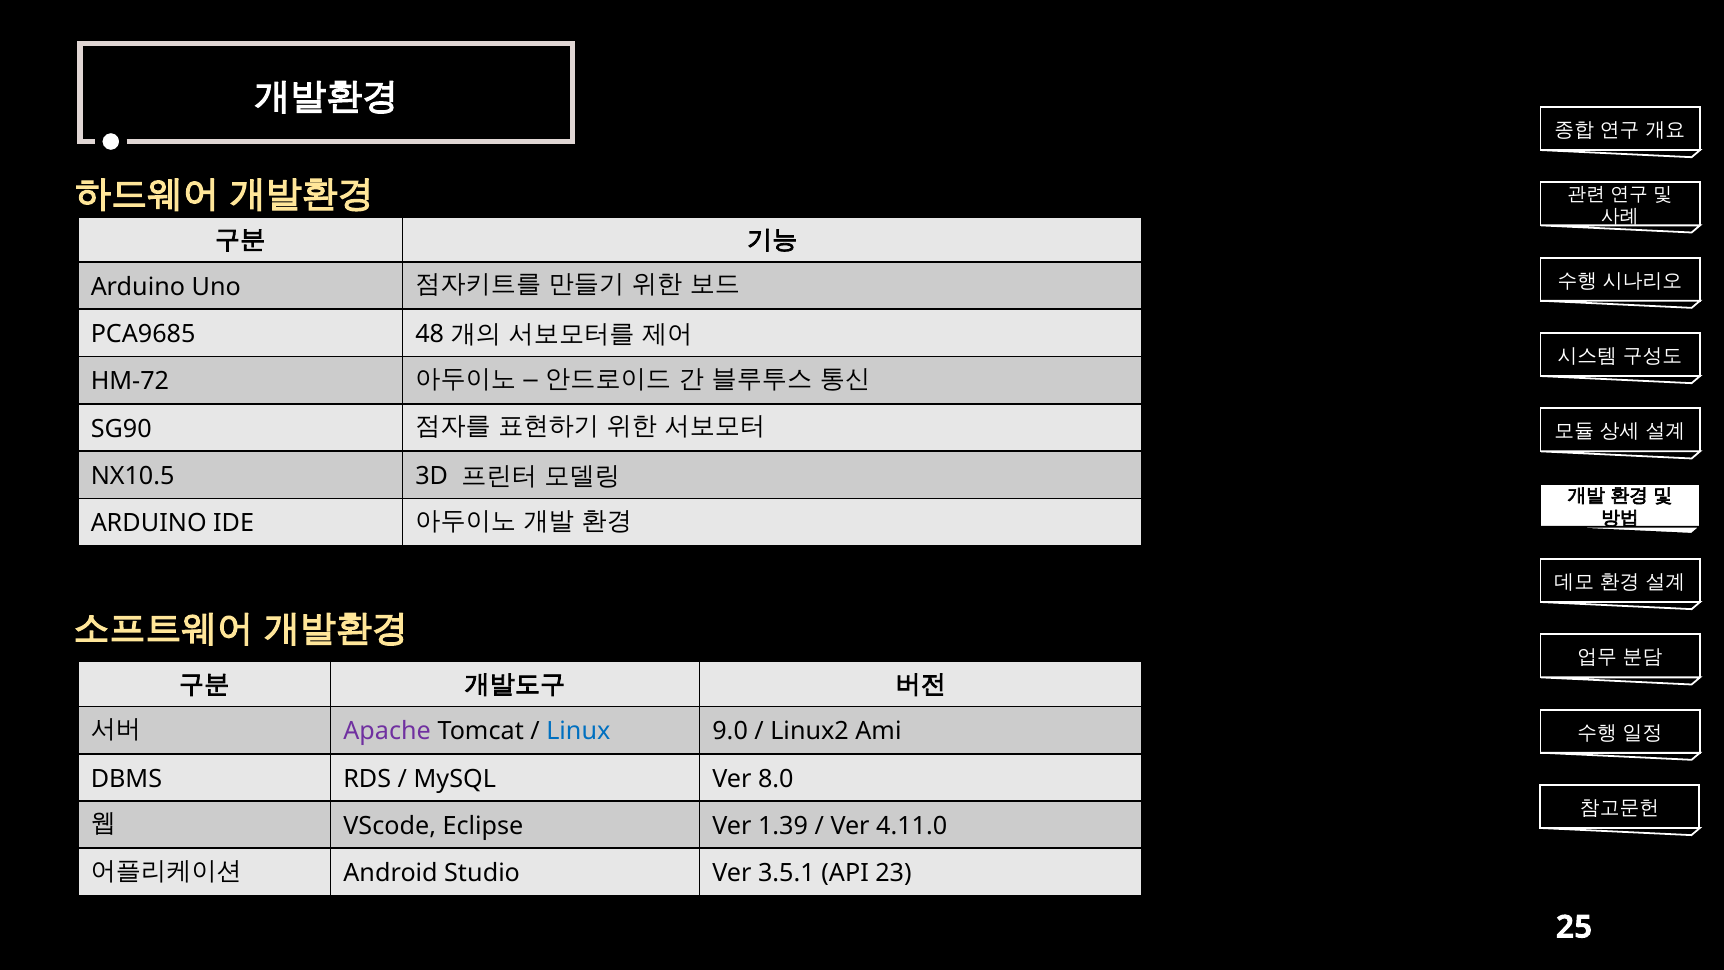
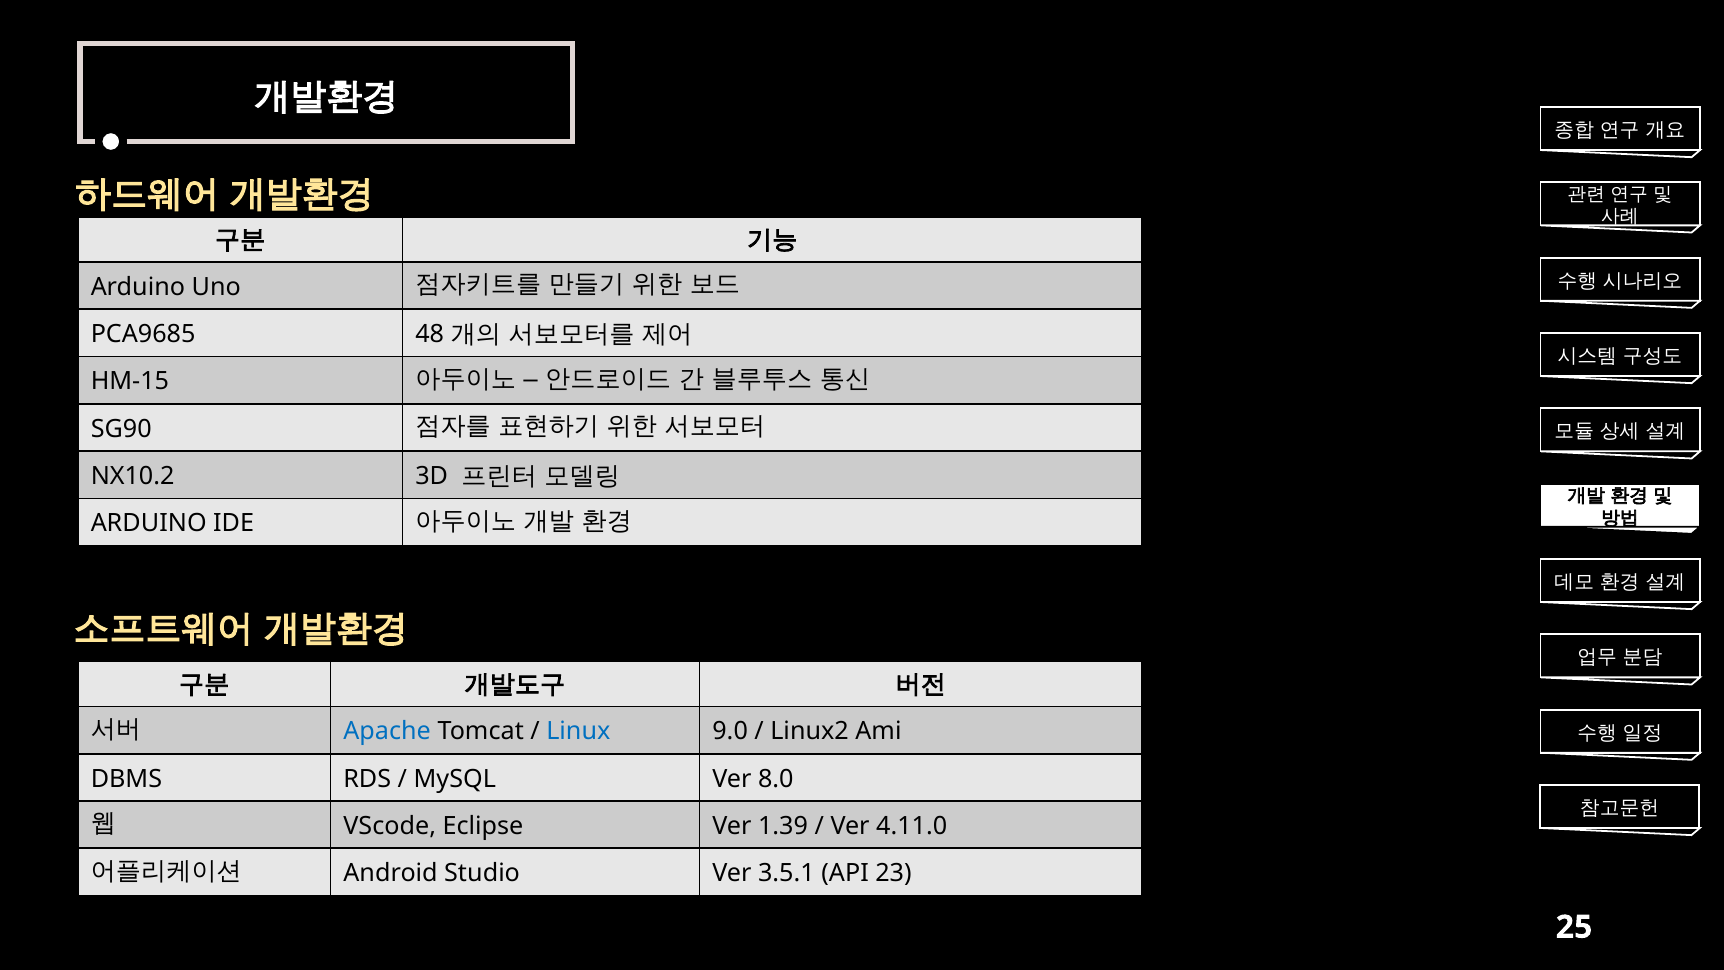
HM-72: HM-72 -> HM-15 (130, 382)
NX10.5: NX10.5 -> NX10.2 (133, 476)
Apache colour: purple -> blue (387, 731)
